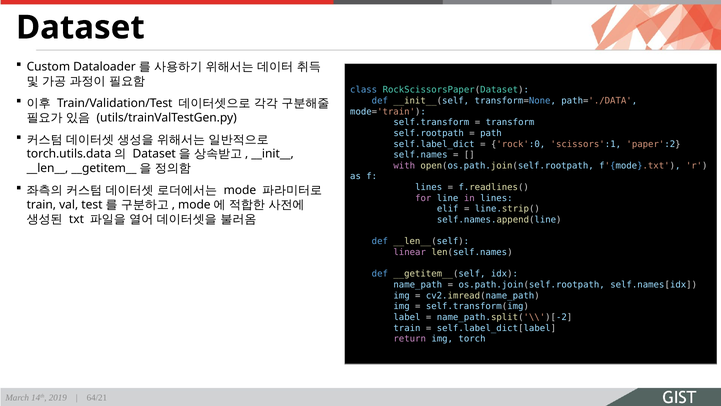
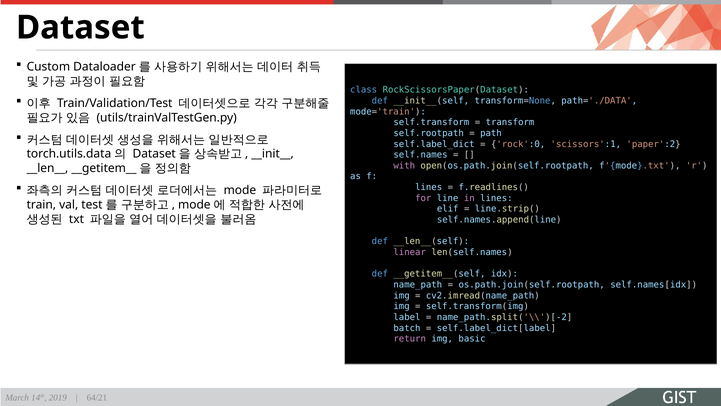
train: train -> batch (407, 328)
torch: torch -> basic (472, 339)
